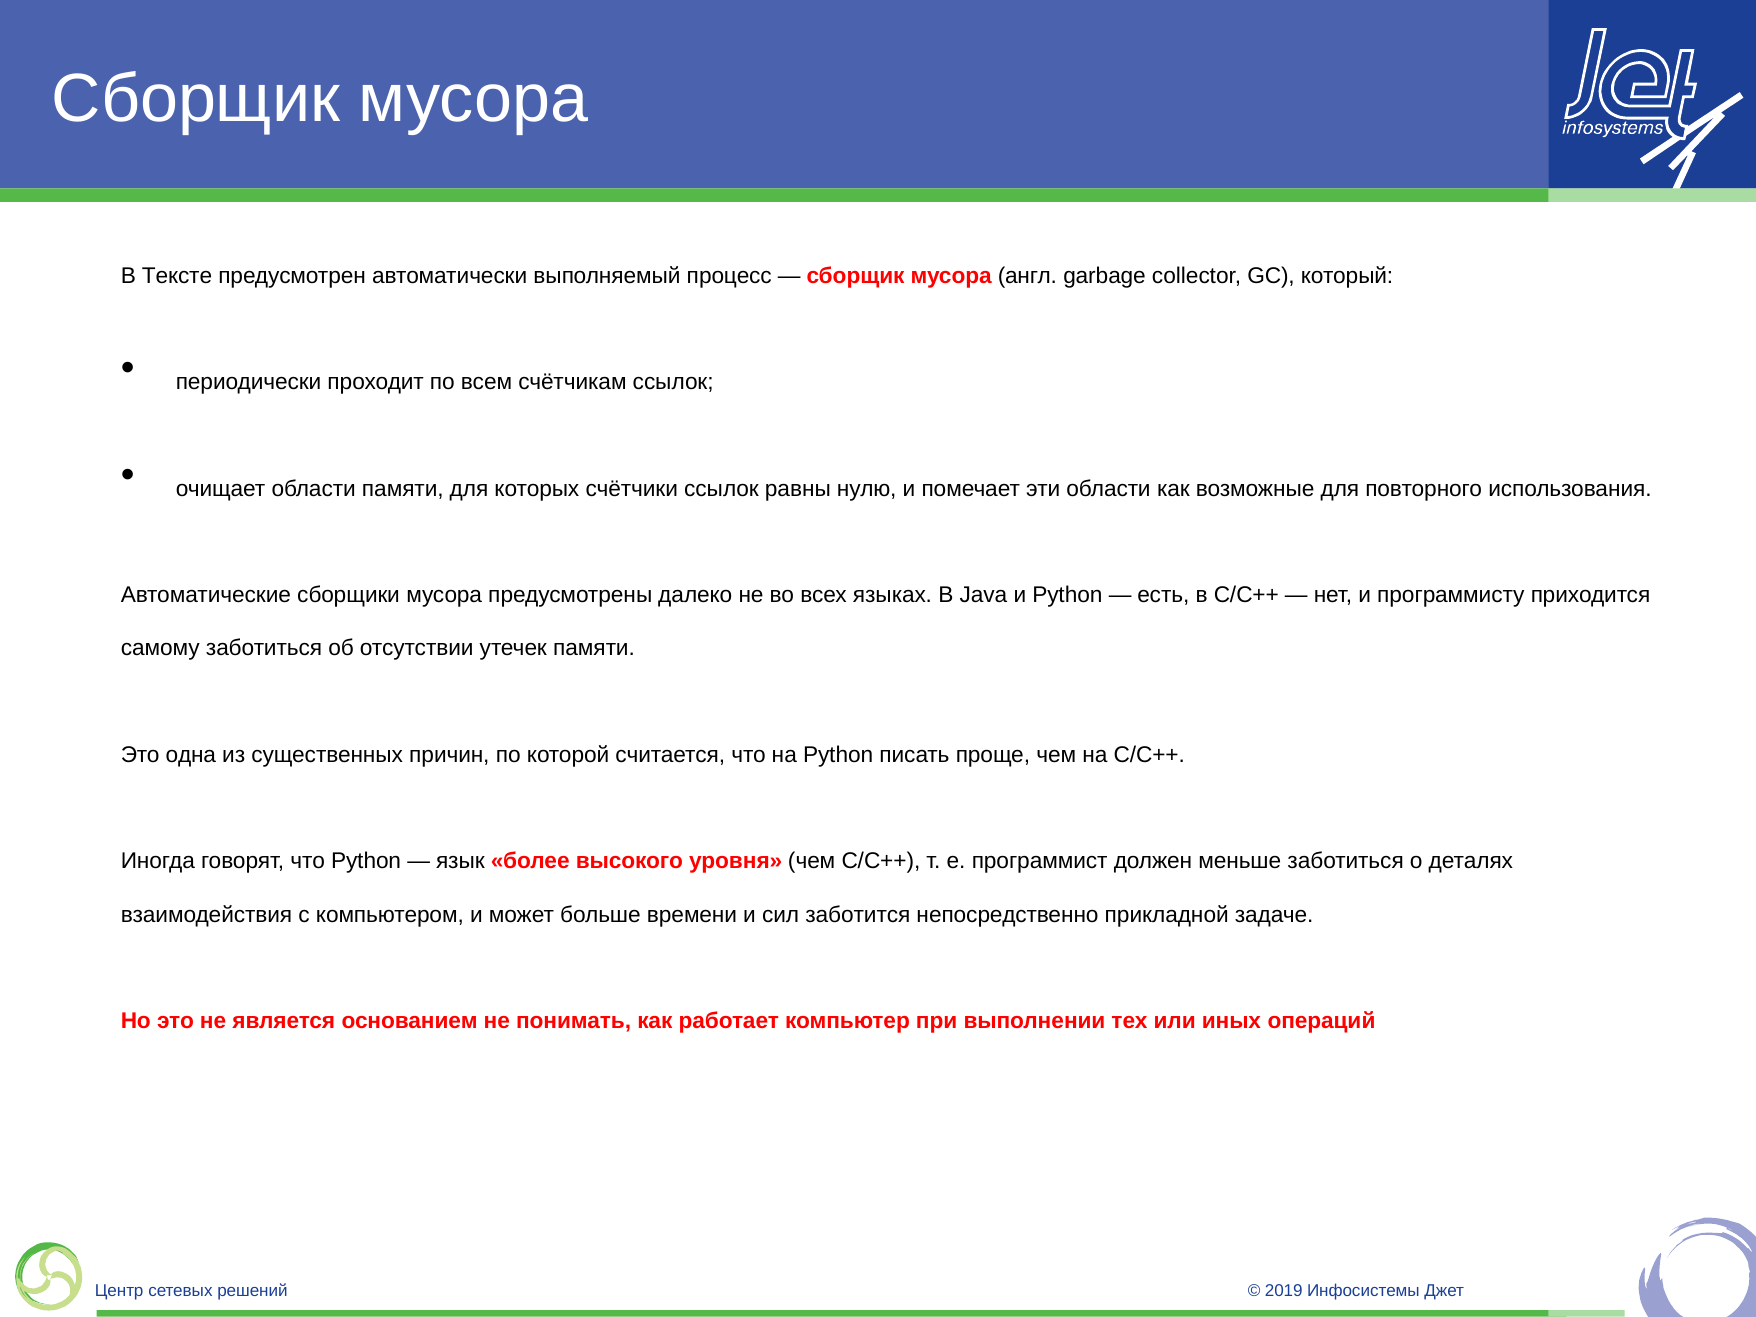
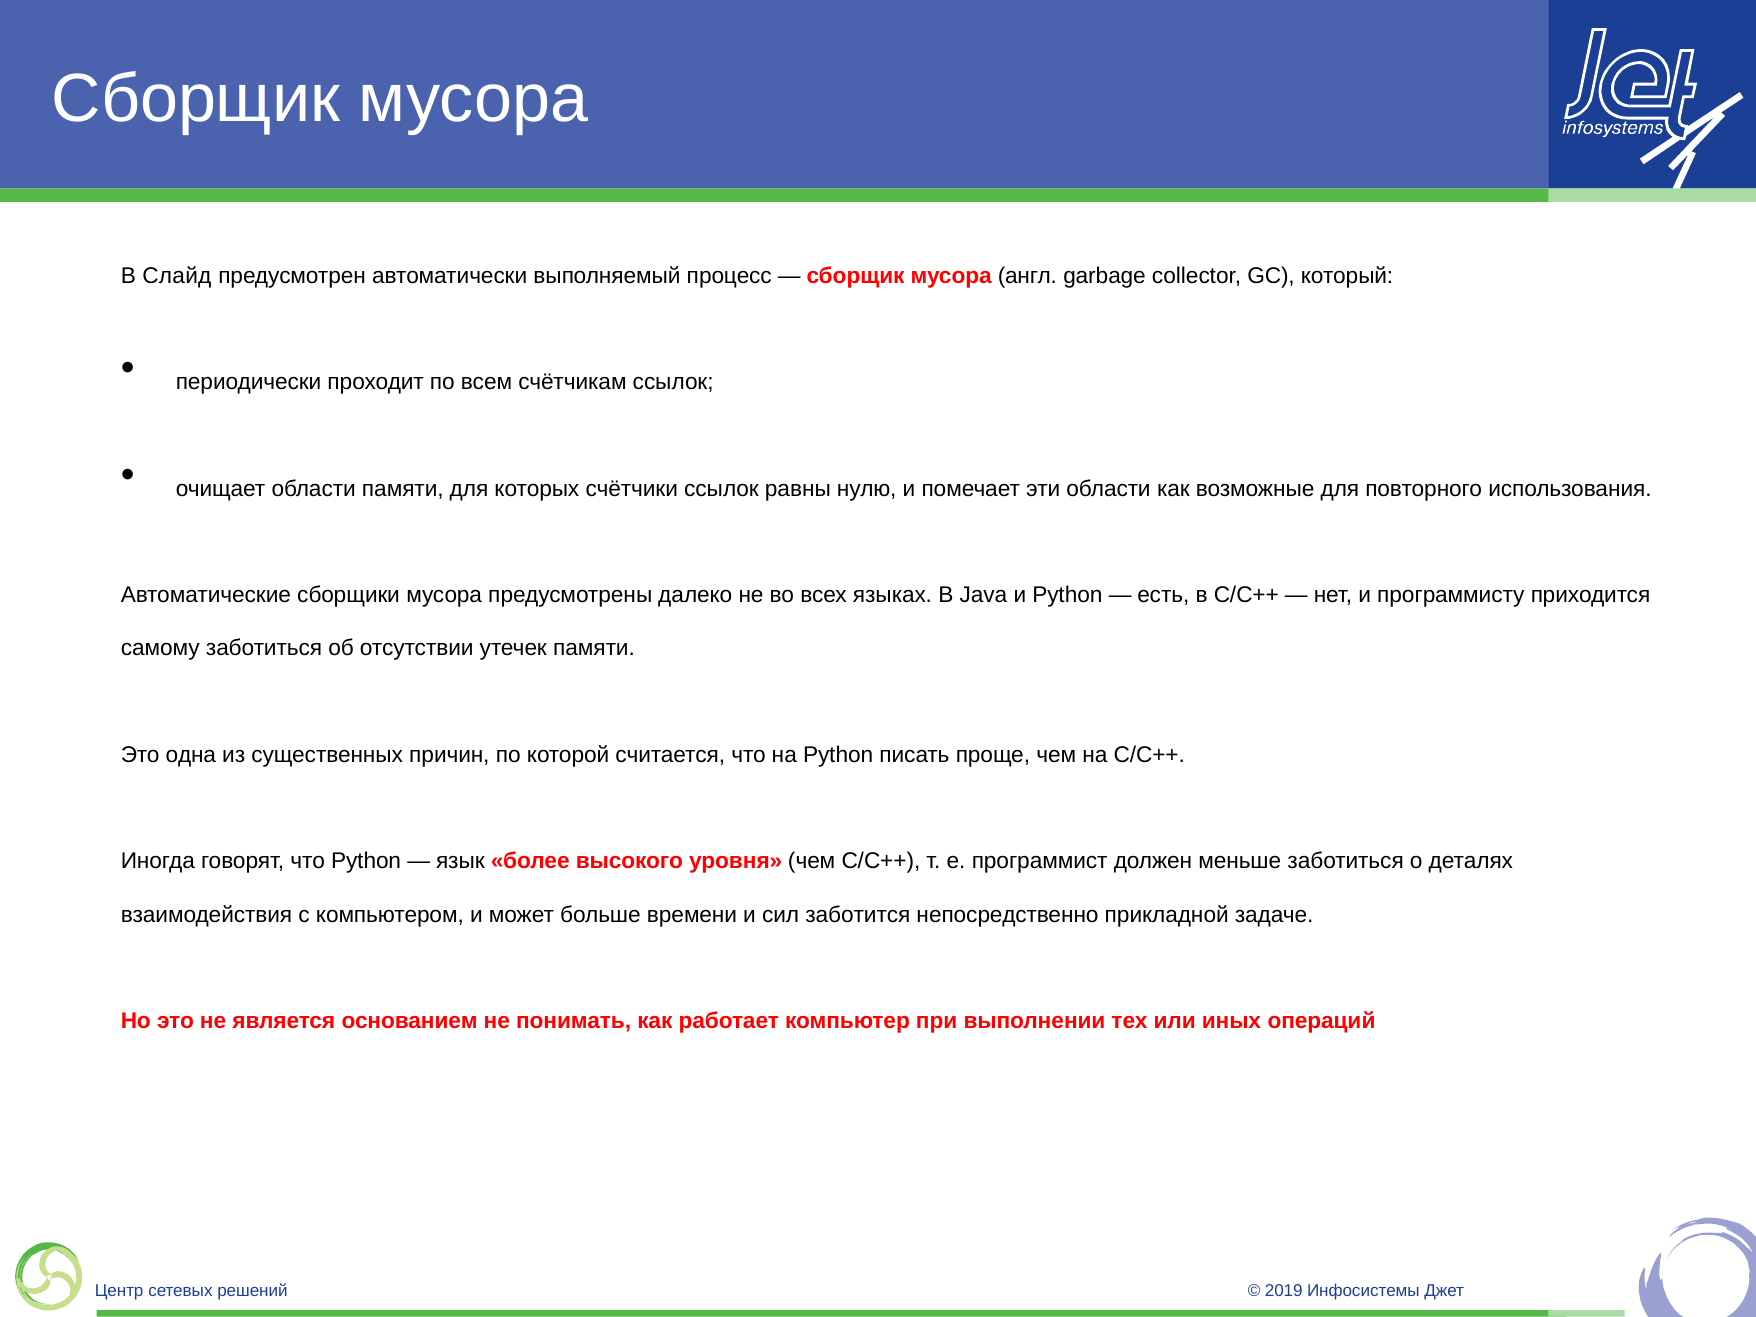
Тексте: Тексте -> Слайд (177, 276)
